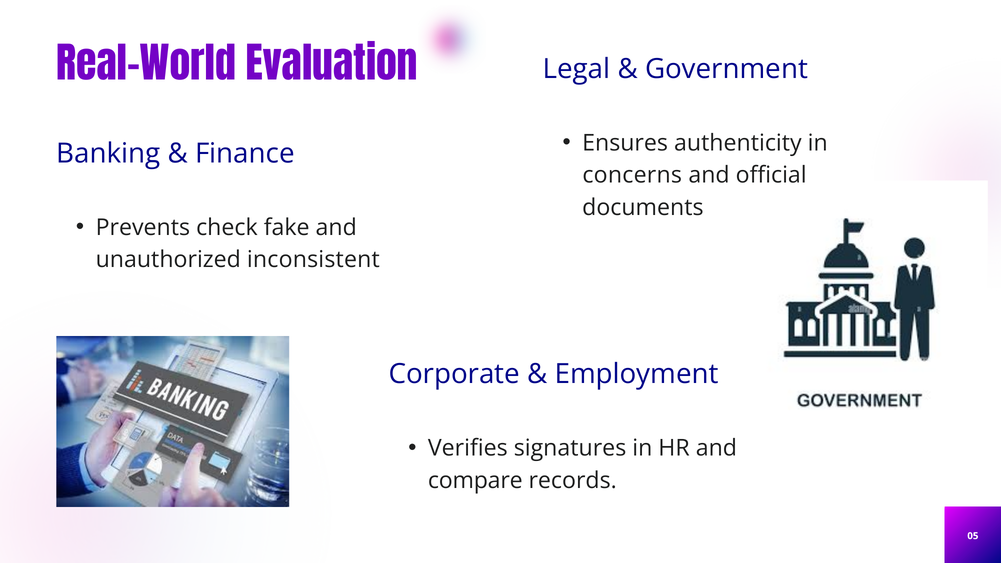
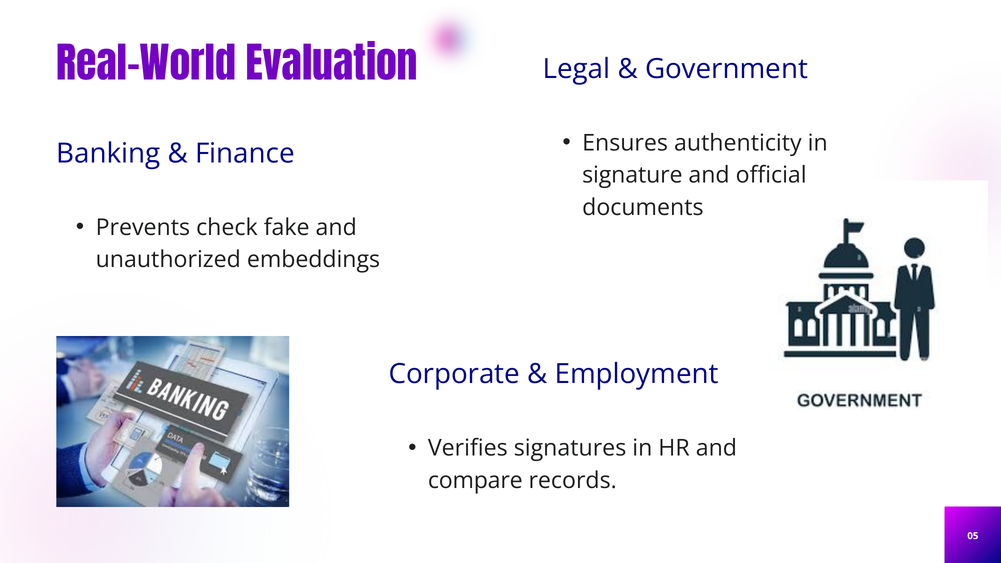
concerns: concerns -> signature (632, 175)
inconsistent: inconsistent -> embeddings (314, 260)
